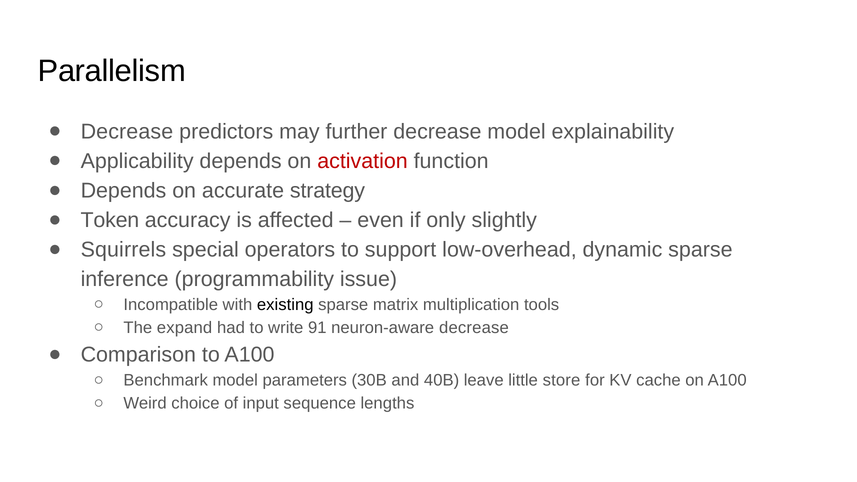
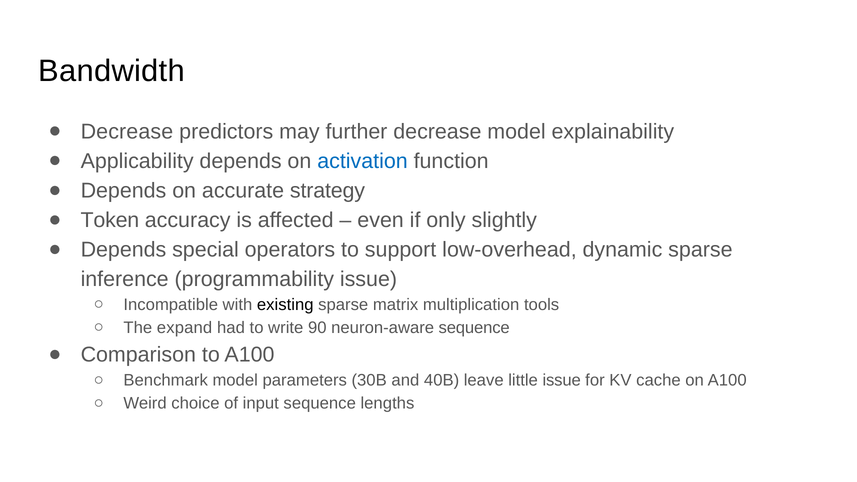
Parallelism: Parallelism -> Bandwidth (112, 71)
activation colour: red -> blue (363, 161)
Squirrels: Squirrels -> Depends (123, 250)
91: 91 -> 90 (317, 328)
neuron-aware decrease: decrease -> sequence (474, 328)
little store: store -> issue (562, 381)
